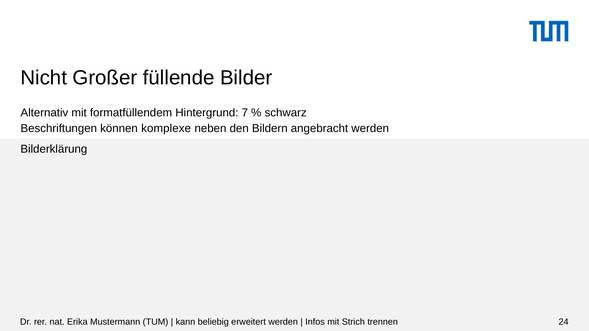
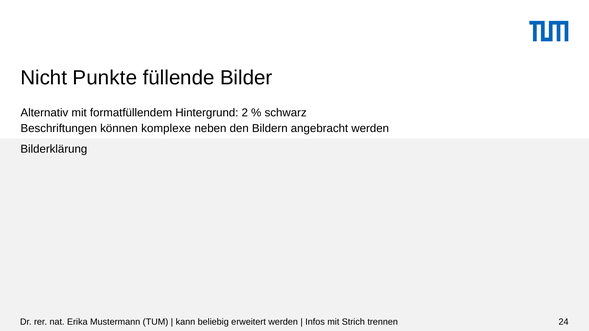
Großer: Großer -> Punkte (105, 78)
7: 7 -> 2 (245, 113)
